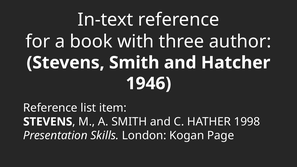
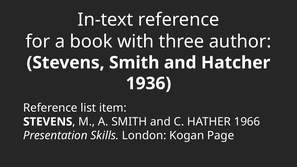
1946: 1946 -> 1936 (149, 84)
1998: 1998 -> 1966 (247, 122)
